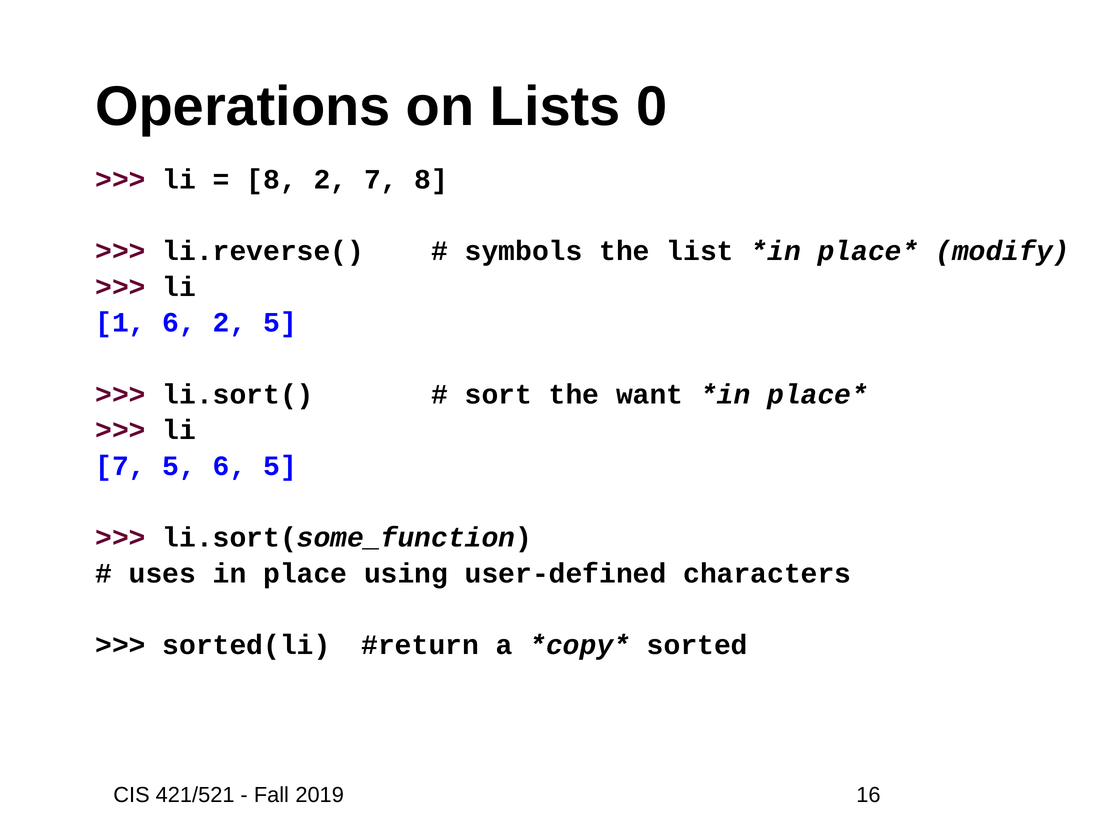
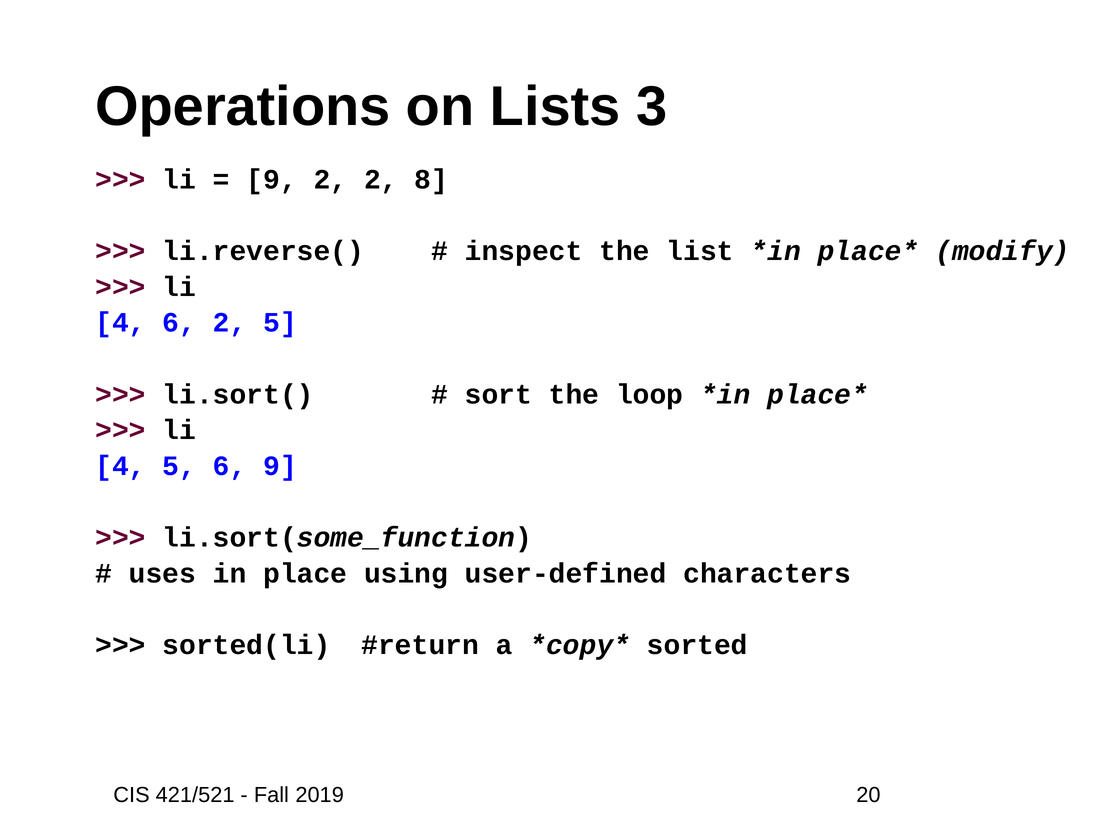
0: 0 -> 3 (652, 107)
8: 8 -> 9 (272, 179)
2 7: 7 -> 2 (381, 179)
symbols: symbols -> inspect (524, 251)
1: 1 -> 4 (120, 323)
want: want -> loop (650, 394)
7: 7 -> 4 (120, 466)
6 5: 5 -> 9 (280, 466)
16: 16 -> 20 (868, 795)
